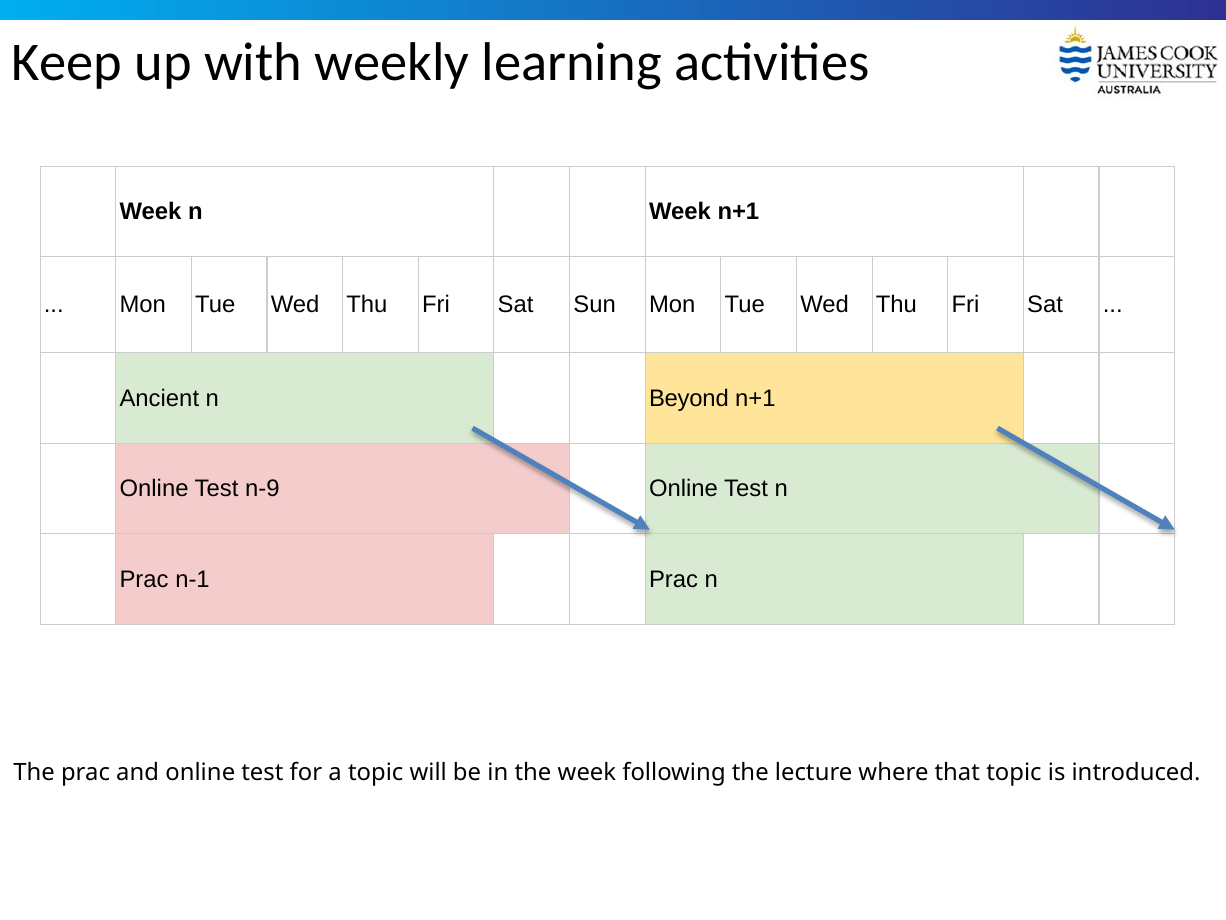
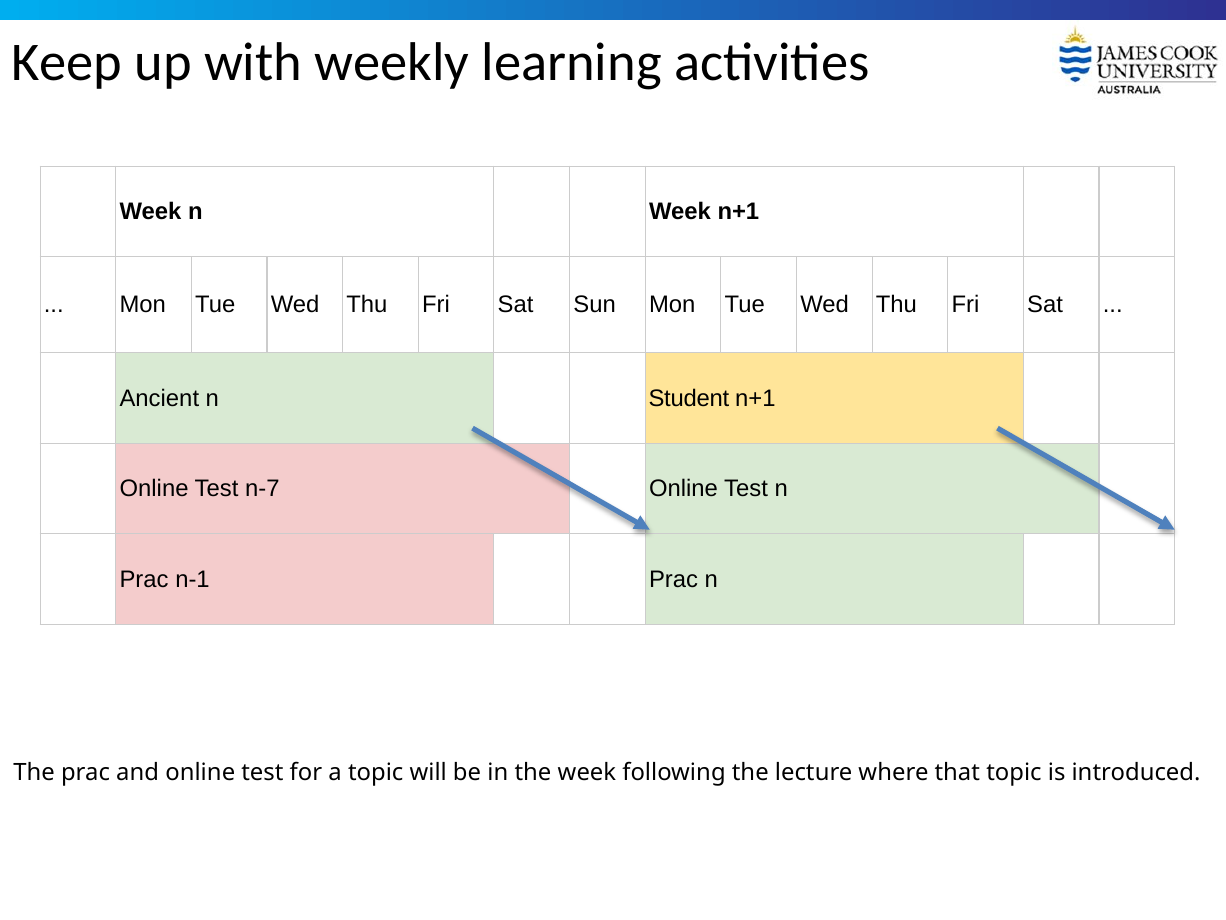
Beyond: Beyond -> Student (689, 398)
n-9: n-9 -> n-7 (262, 489)
